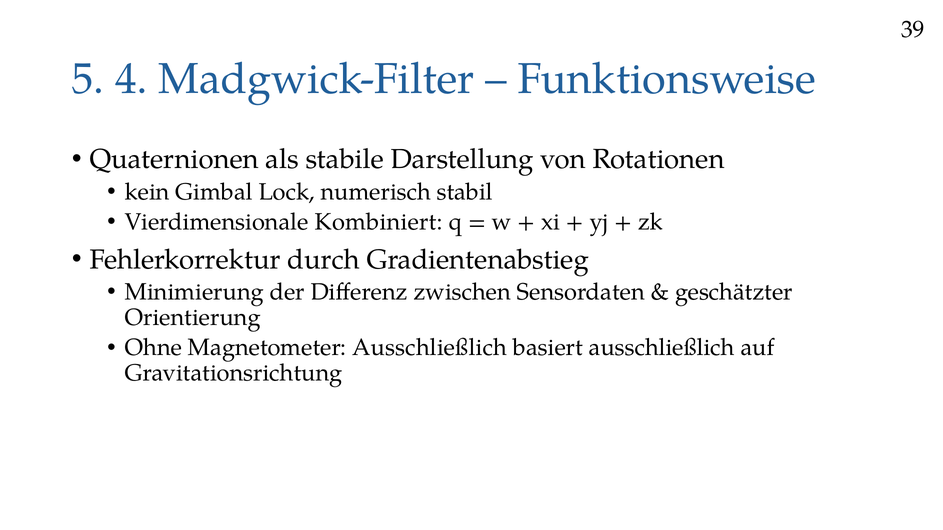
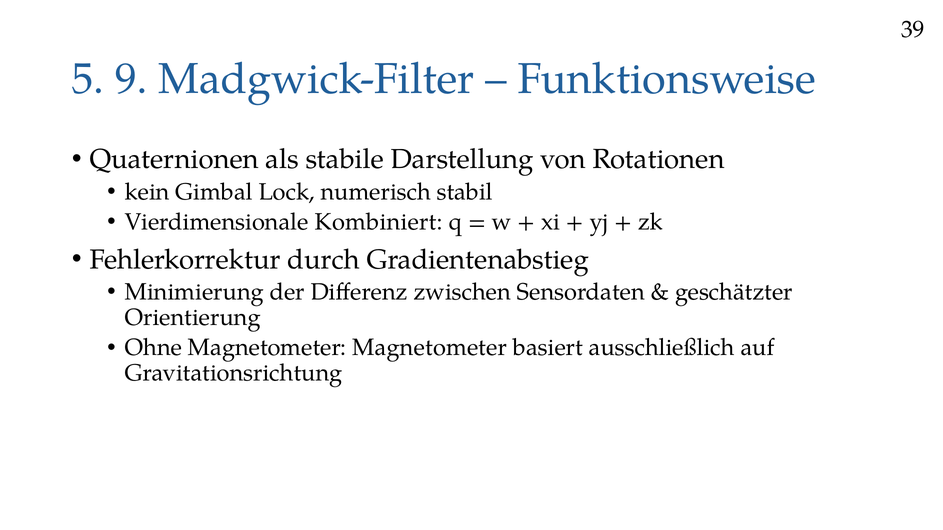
4: 4 -> 9 (131, 79)
Magnetometer Ausschließlich: Ausschließlich -> Magnetometer (430, 348)
